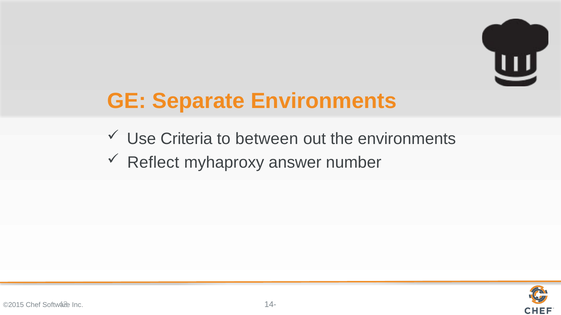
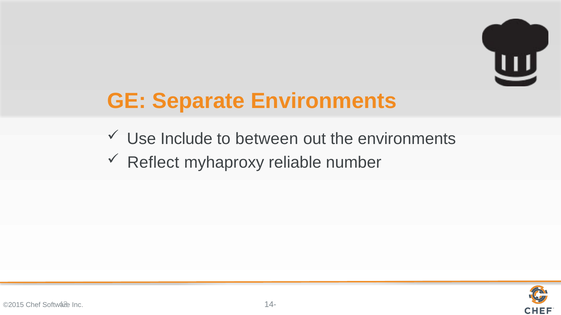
Criteria: Criteria -> Include (186, 139)
answer: answer -> reliable (295, 163)
